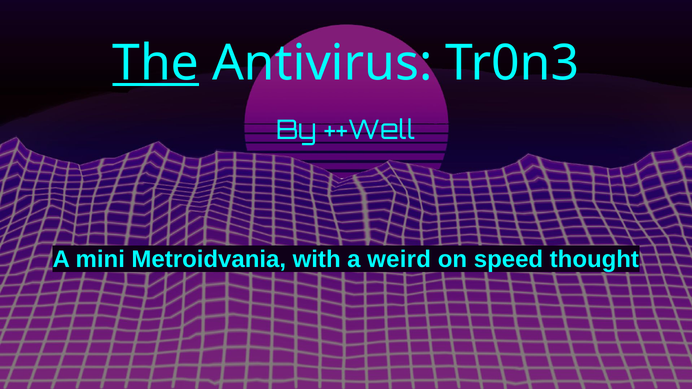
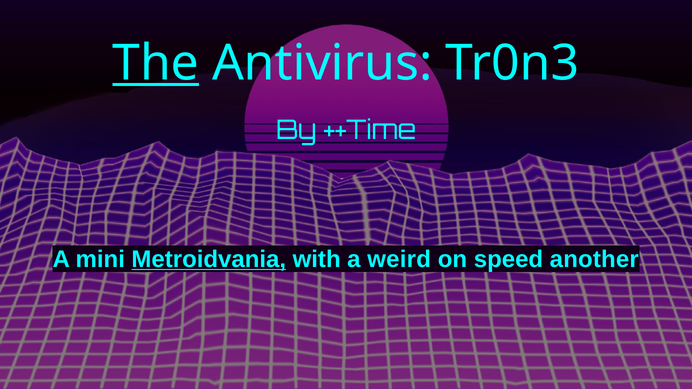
++Well: ++Well -> ++Time (370, 130)
Metroidvania underline: none -> present (209, 259)
thought: thought -> another (594, 259)
